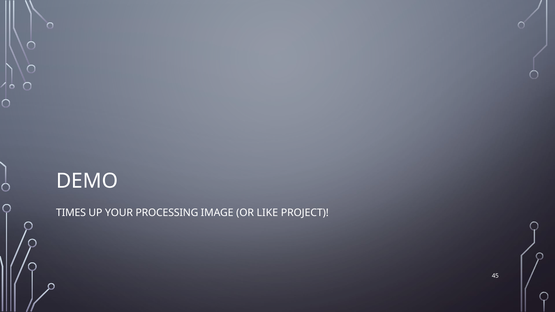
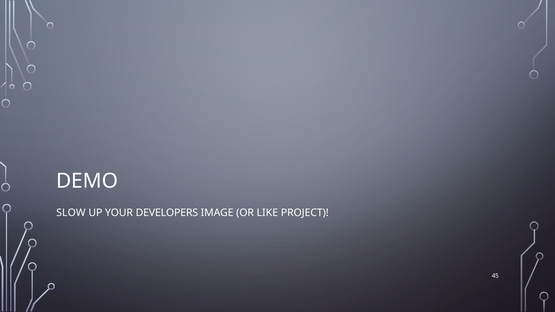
TIMES: TIMES -> SLOW (71, 213)
PROCESSING: PROCESSING -> DEVELOPERS (167, 213)
